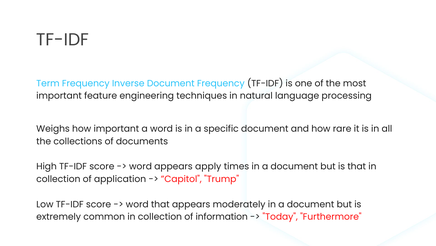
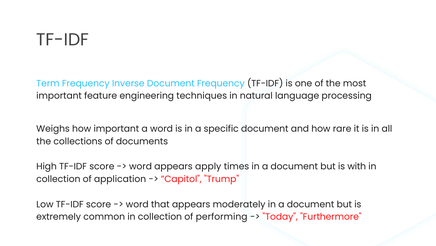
is that: that -> with (357, 166)
information: information -> performing (222, 216)
